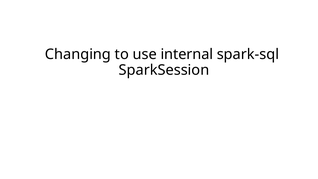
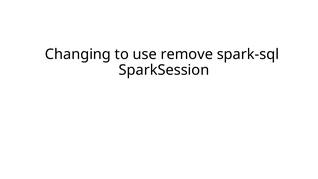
internal: internal -> remove (187, 54)
